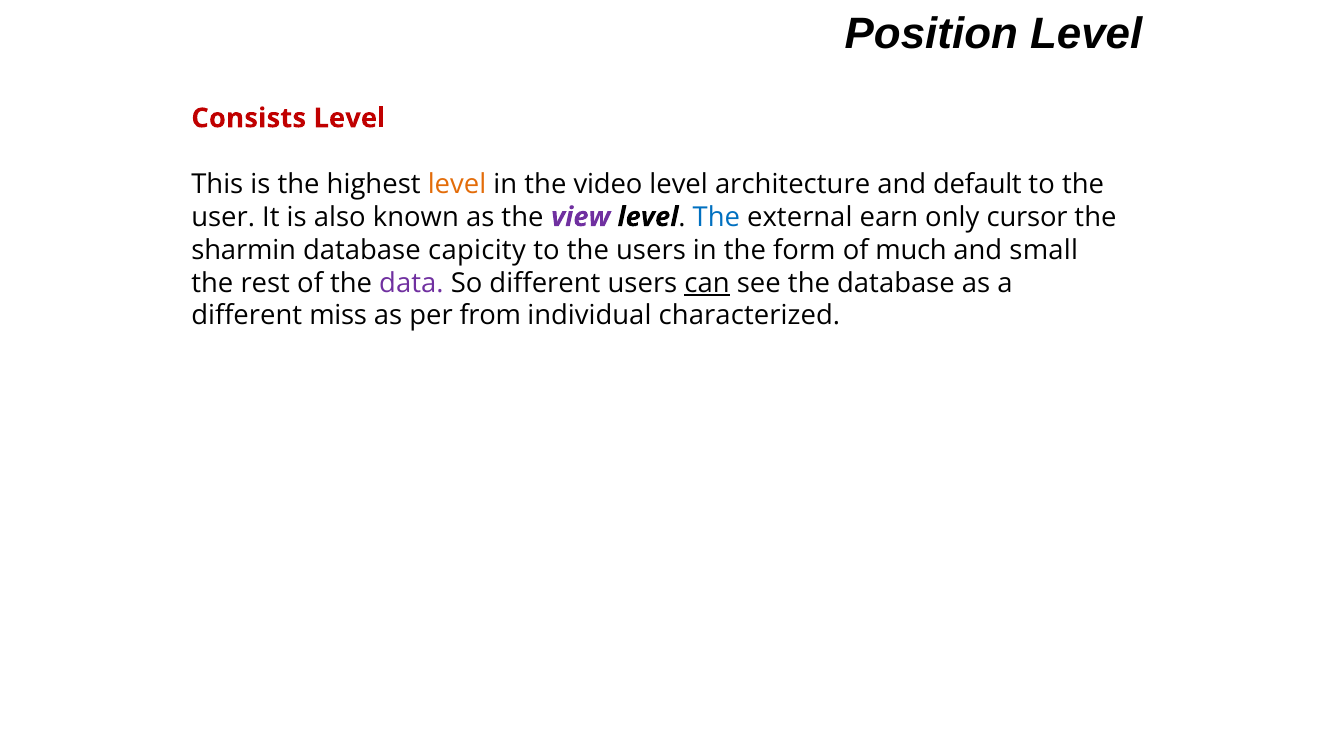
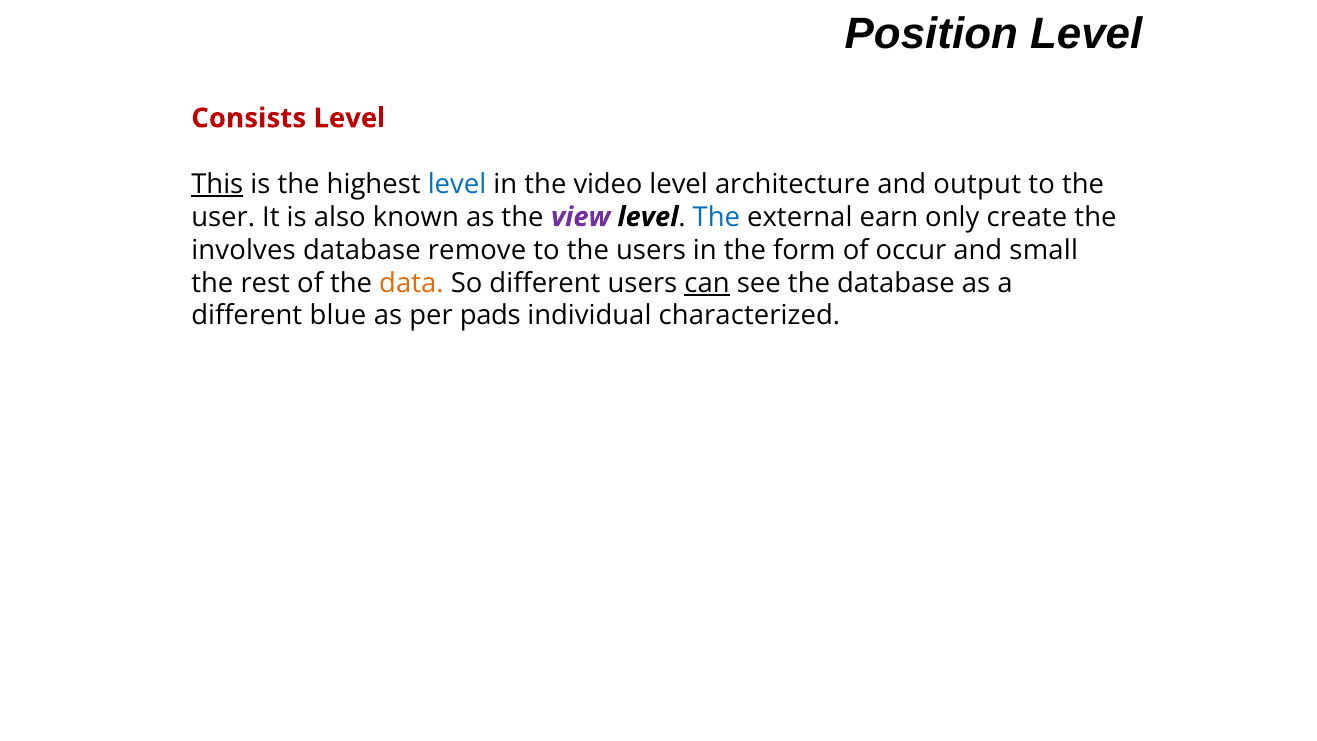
This underline: none -> present (217, 184)
level colour: orange -> blue (457, 184)
default: default -> output (977, 184)
cursor: cursor -> create (1027, 217)
sharmin: sharmin -> involves (244, 250)
capicity: capicity -> remove (477, 250)
much: much -> occur (911, 250)
data colour: purple -> orange (411, 283)
miss: miss -> blue (338, 316)
from: from -> pads (490, 316)
